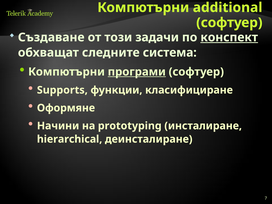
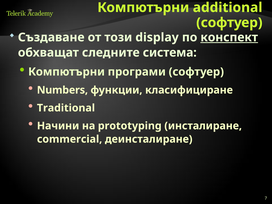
задачи: задачи -> display (157, 37)
програми underline: present -> none (137, 72)
Supports: Supports -> Numbers (62, 90)
Оформяне: Оформяне -> Traditional (66, 108)
hierarchical: hierarchical -> commercial (70, 139)
